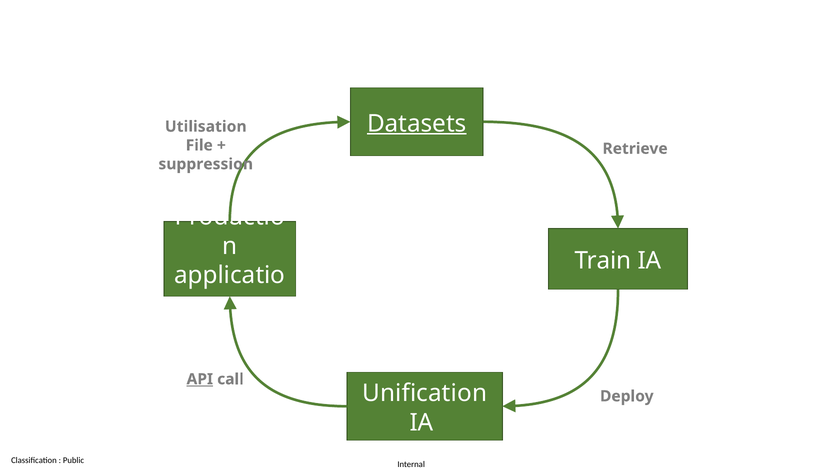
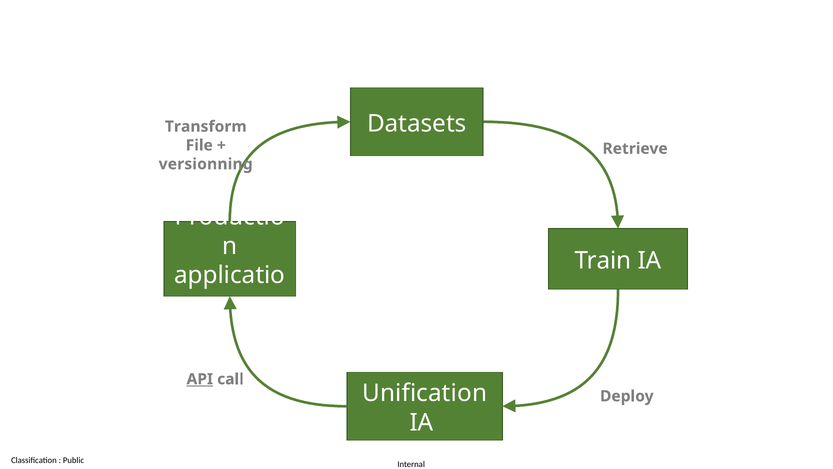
Datasets underline: present -> none (417, 123)
Utilisation: Utilisation -> Transform (206, 126)
suppression: suppression -> versionning (206, 164)
